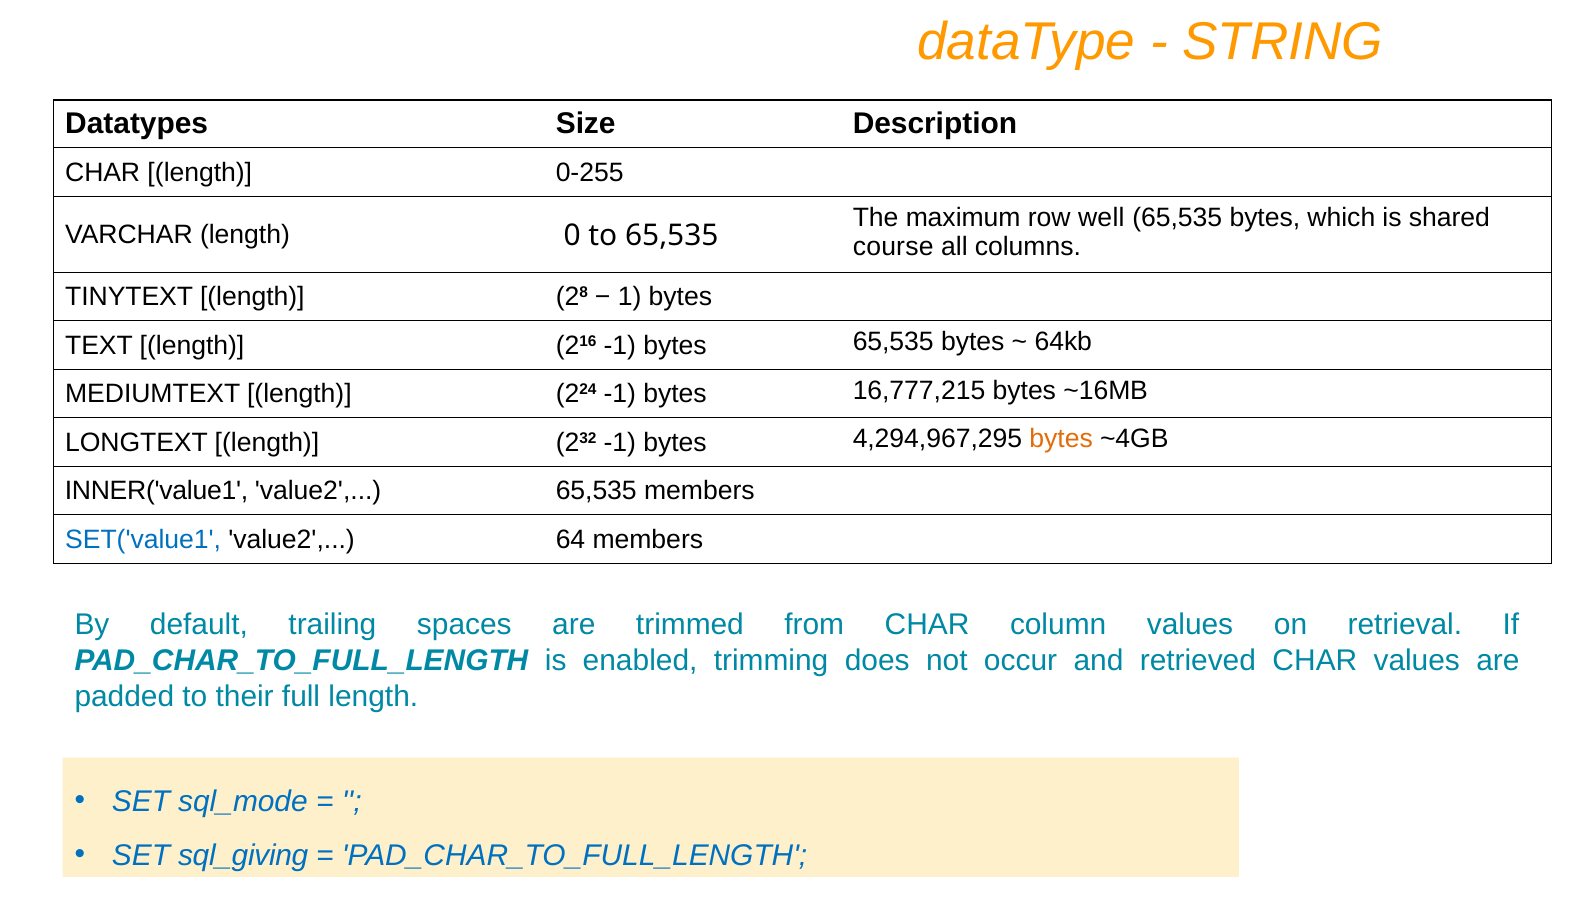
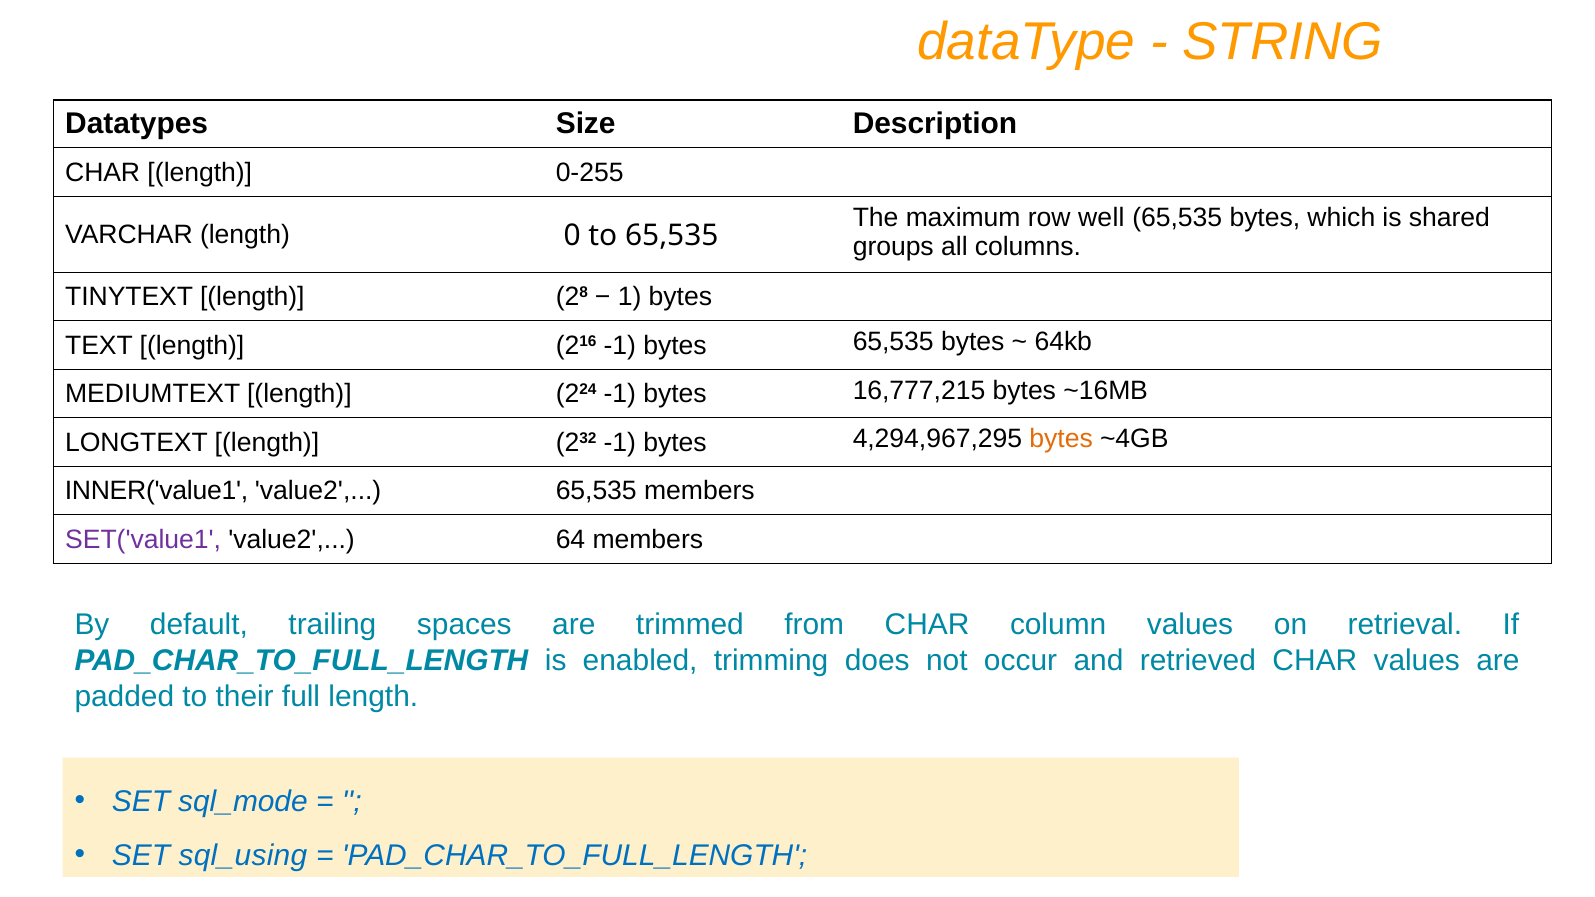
course: course -> groups (893, 247)
SET('value1 colour: blue -> purple (143, 539)
sql_giving: sql_giving -> sql_using (243, 855)
